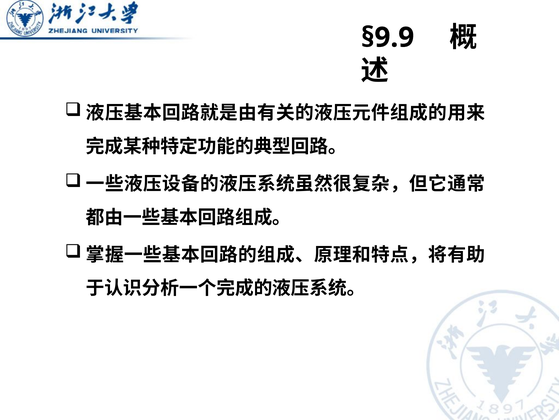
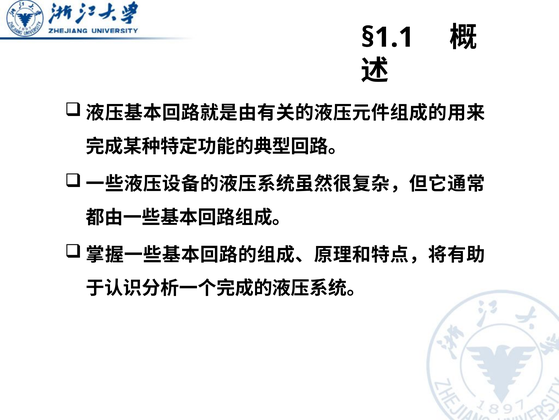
§9.9: §9.9 -> §1.1 (388, 37)
